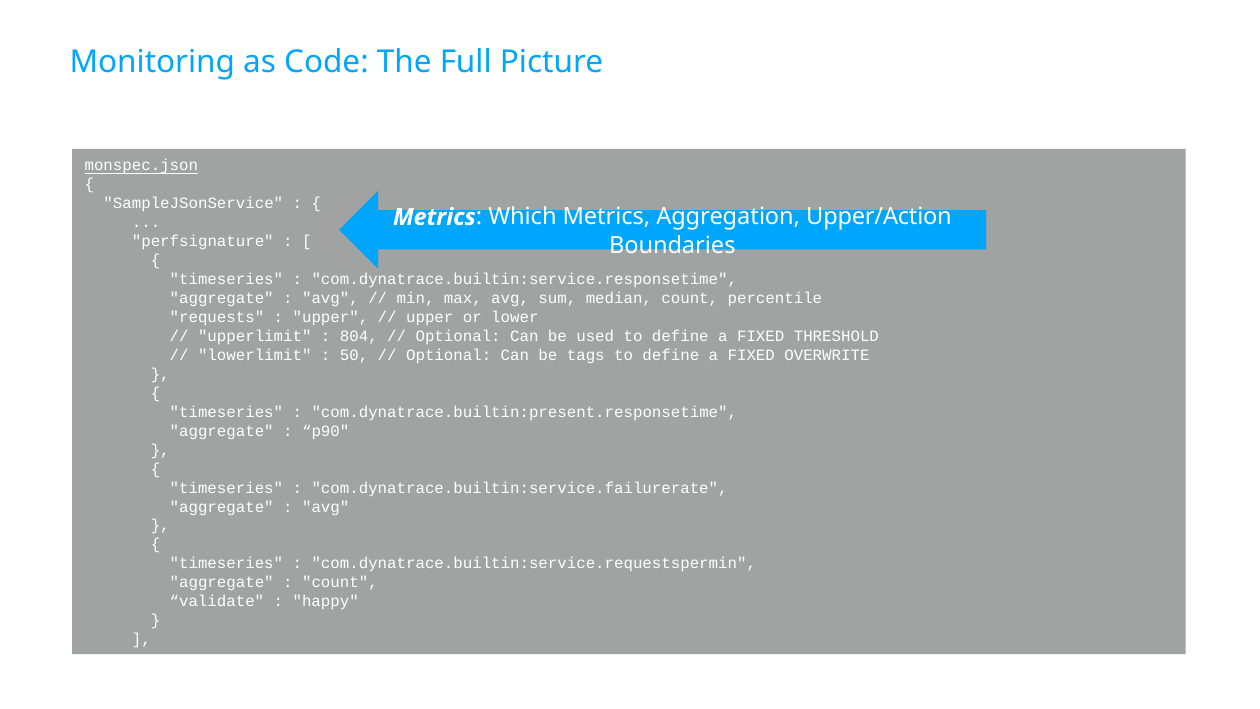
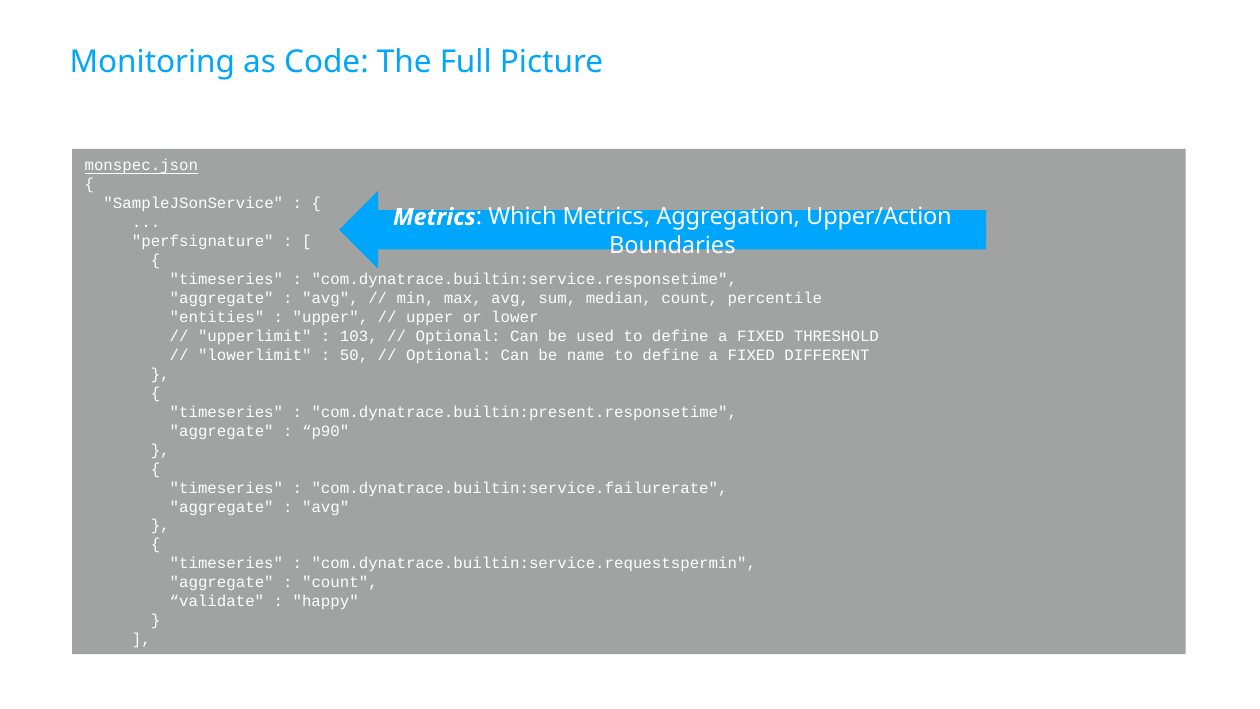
requests: requests -> entities (217, 317)
804: 804 -> 103 (359, 336)
tags: tags -> name (586, 355)
OVERWRITE: OVERWRITE -> DIFFERENT (827, 355)
